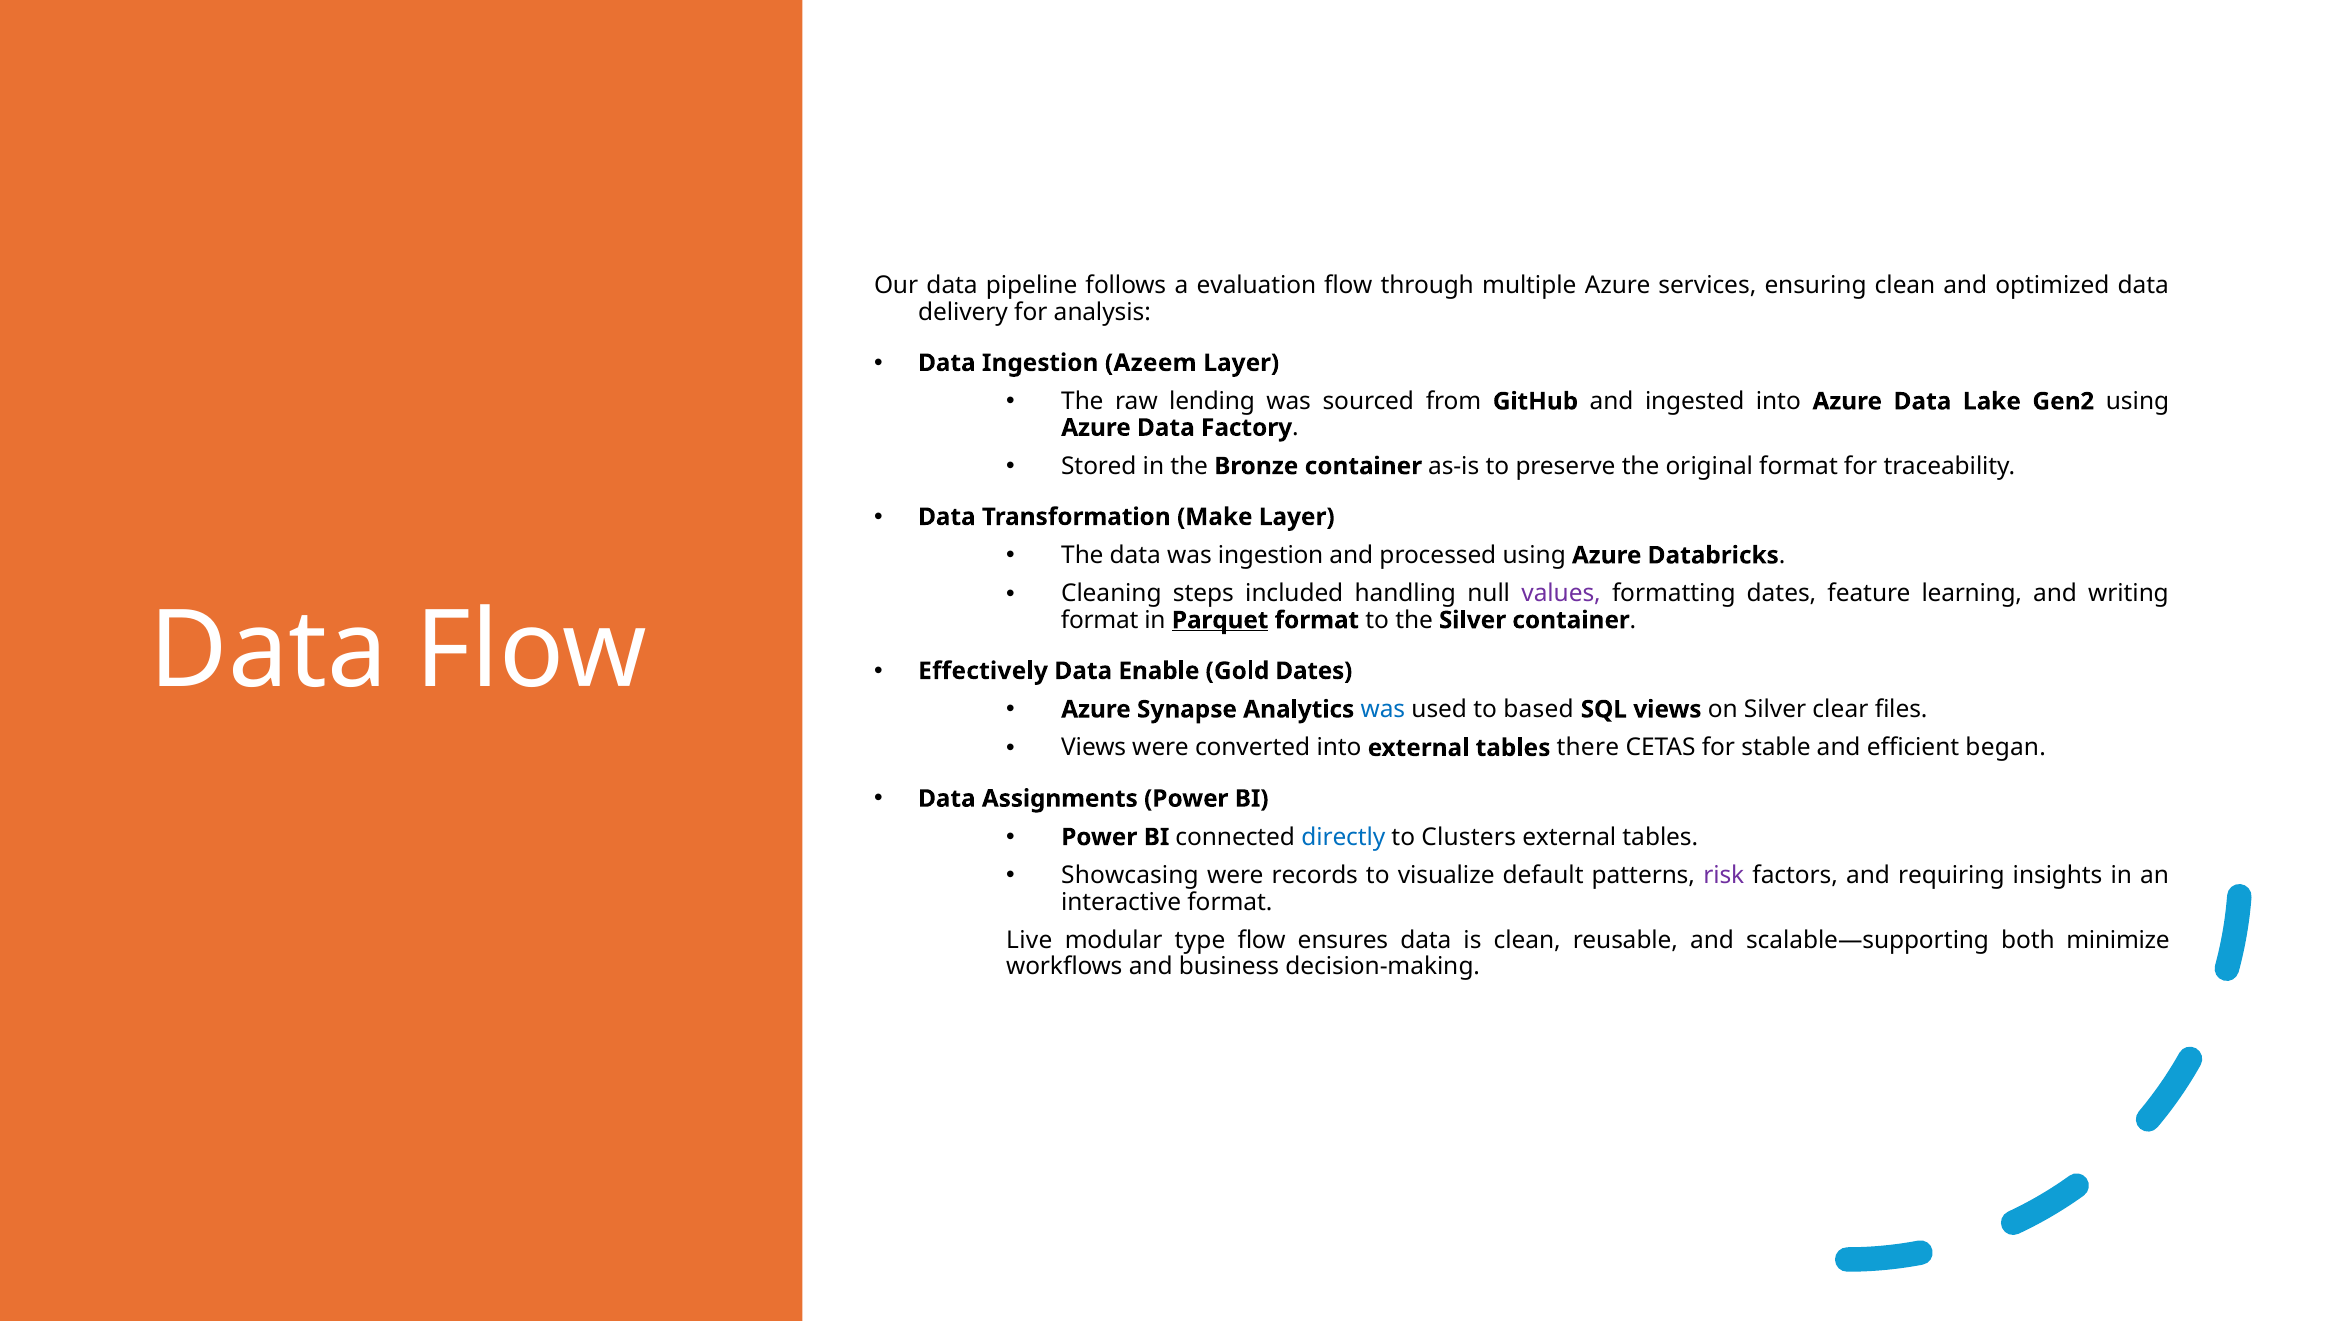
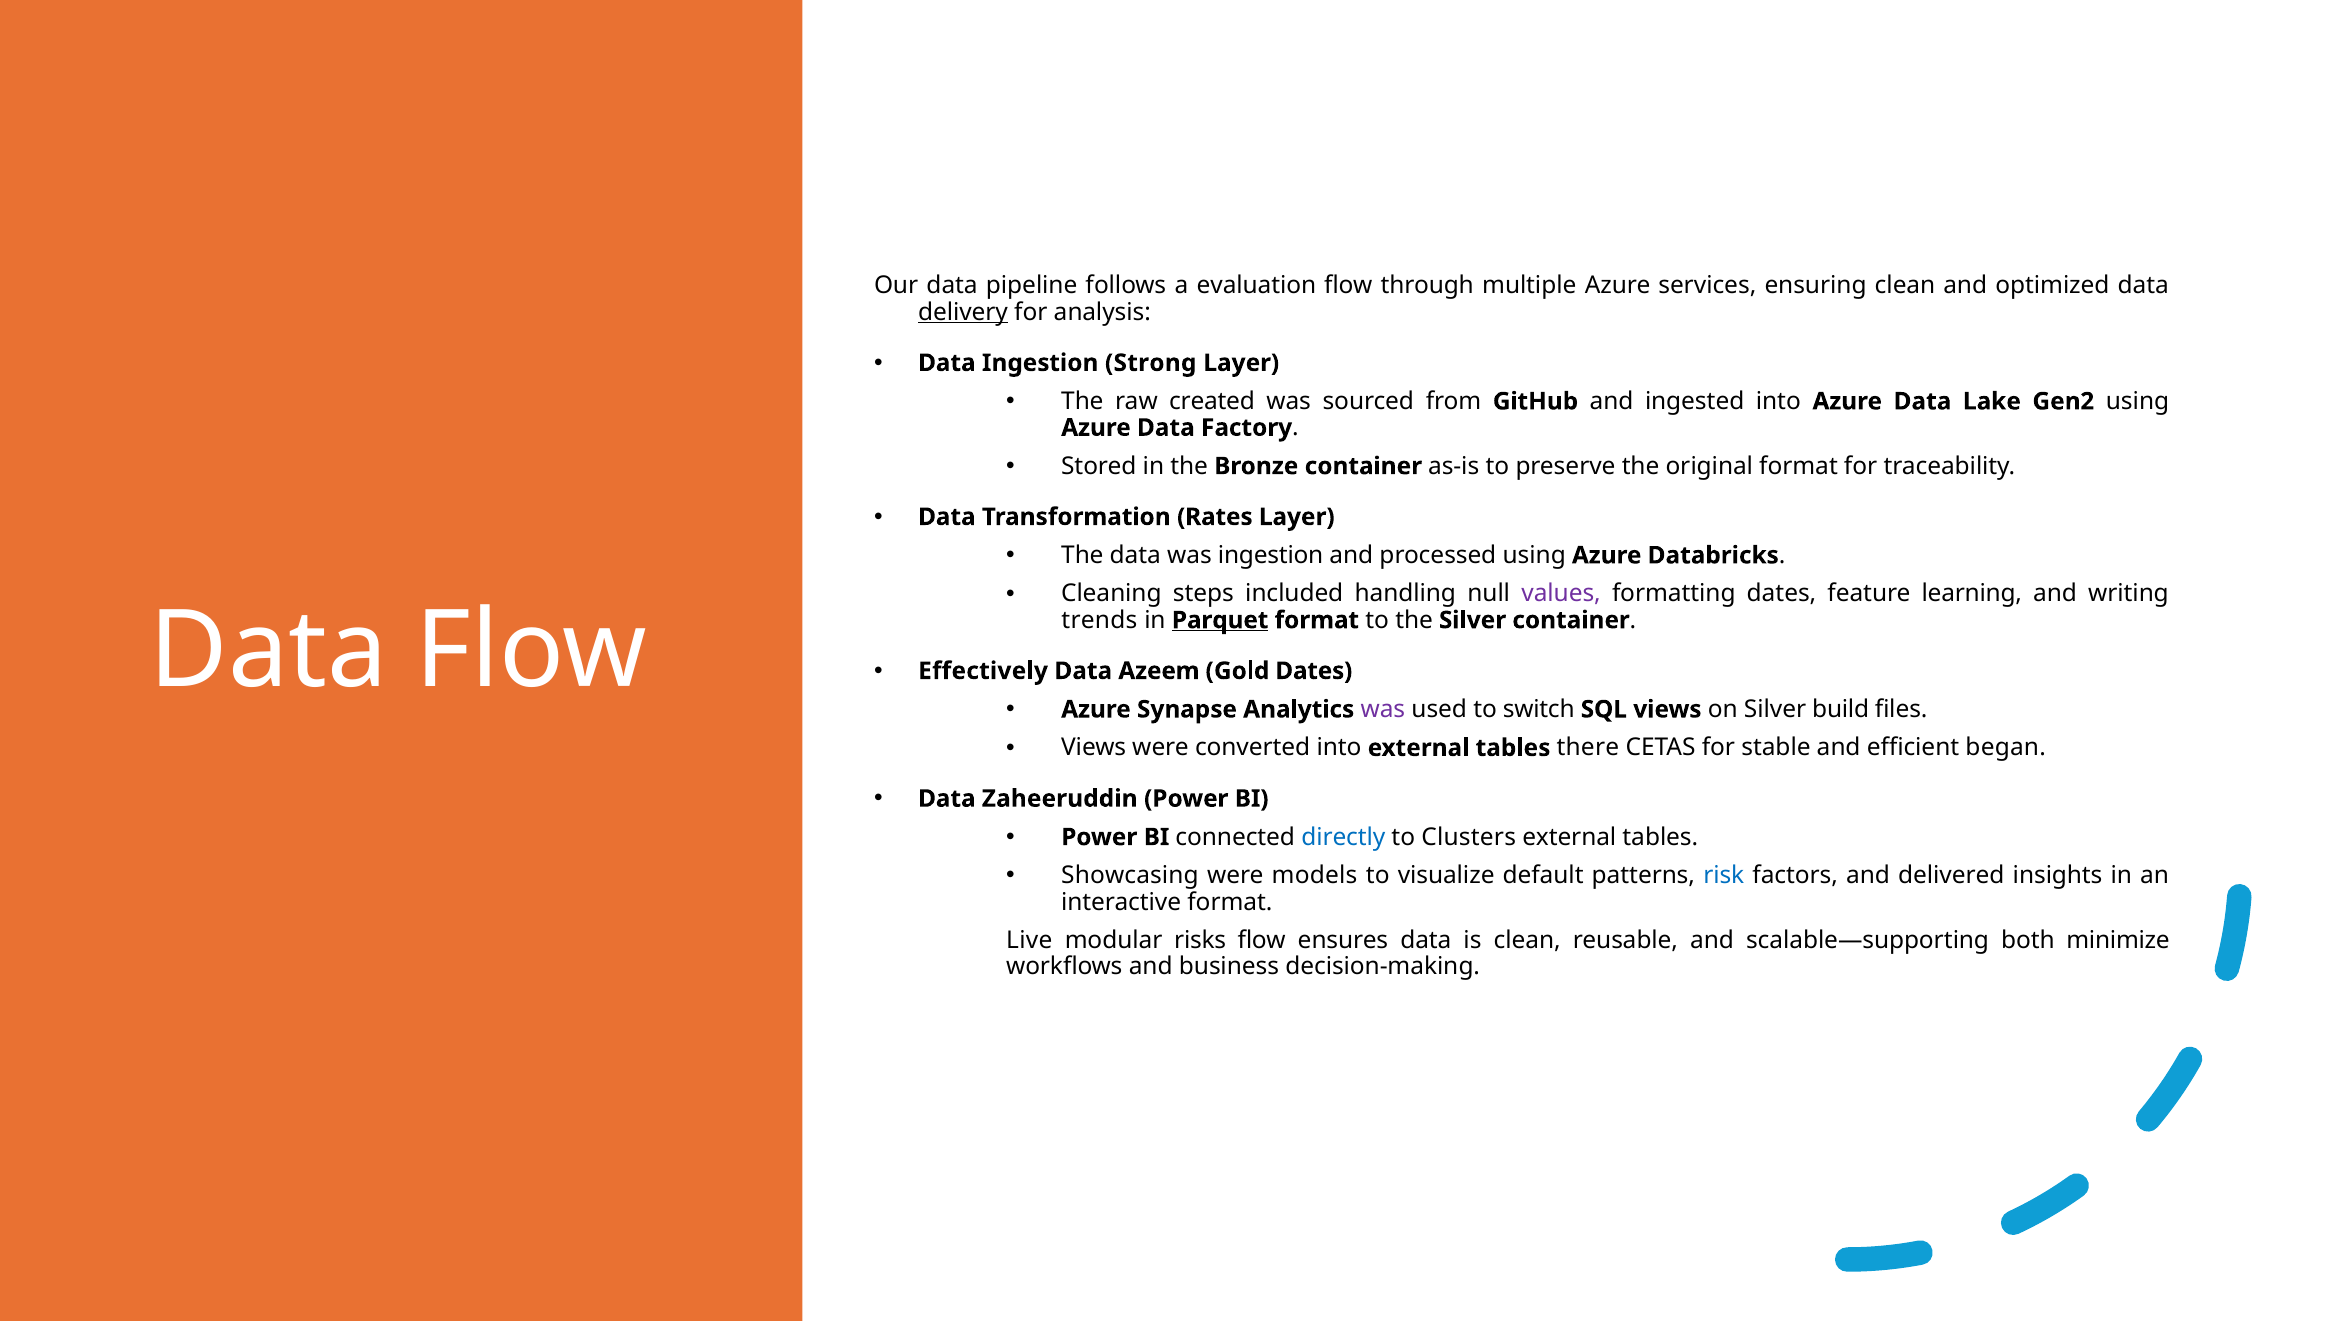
delivery underline: none -> present (963, 312)
Azeem: Azeem -> Strong (1151, 363)
lending: lending -> created (1212, 401)
Make: Make -> Rates (1215, 517)
format: format -> trends (1099, 620)
Enable: Enable -> Azeem (1159, 671)
was colour: blue -> purple (1383, 709)
based: based -> switch (1539, 709)
clear: clear -> build (1841, 709)
Assignments: Assignments -> Zaheeruddin (1060, 799)
records: records -> models (1315, 875)
risk colour: purple -> blue (1724, 875)
requiring: requiring -> delivered (1951, 875)
type: type -> risks (1200, 940)
